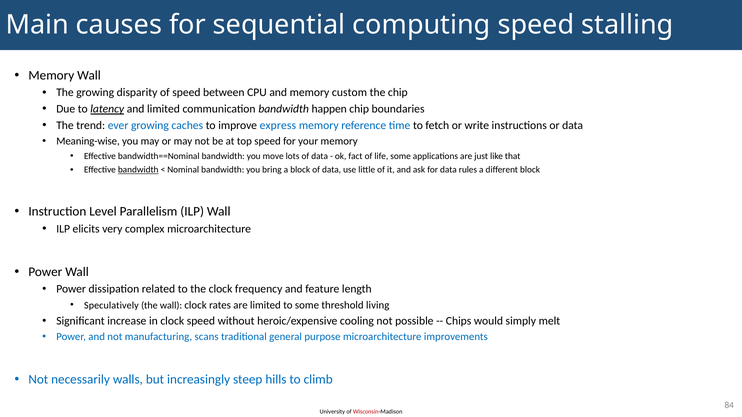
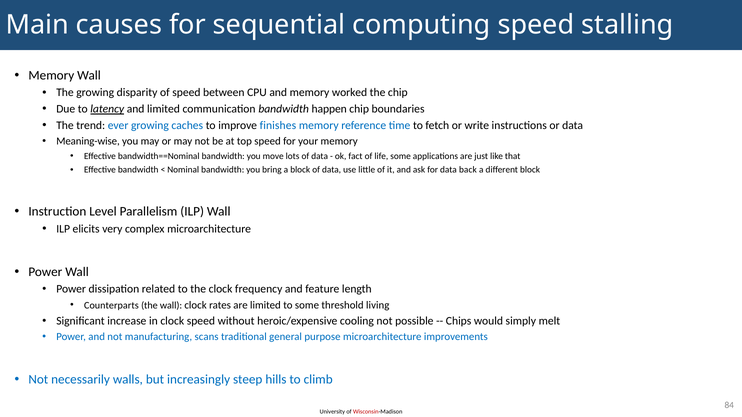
custom: custom -> worked (350, 93)
express: express -> finishes (278, 125)
bandwidth underline: present -> none (138, 170)
rules: rules -> back (468, 170)
Speculatively: Speculatively -> Counterparts (111, 305)
